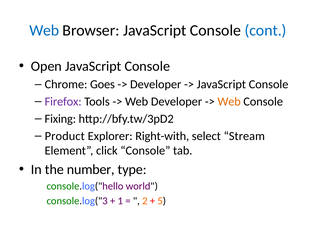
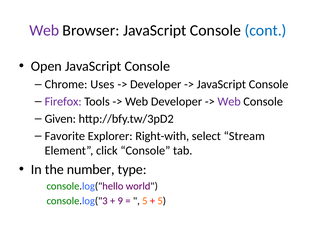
Web colour: blue -> purple (44, 30)
Goes: Goes -> Uses (102, 84)
Web colour: orange -> purple (229, 102)
Fixing: Fixing -> Given (60, 119)
Product: Product -> Favorite (65, 136)
1: 1 -> 9 (120, 201)
2: 2 -> 5 (145, 201)
